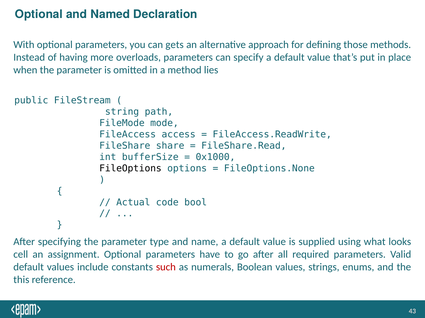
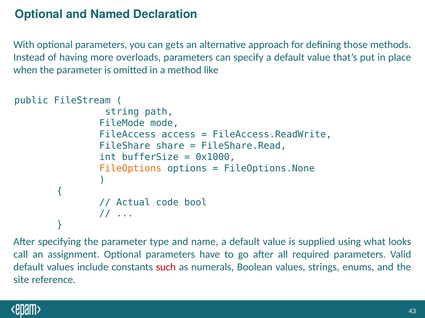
lies: lies -> like (211, 70)
FileOptions colour: black -> orange (130, 169)
cell: cell -> call (21, 255)
this: this -> site (21, 280)
